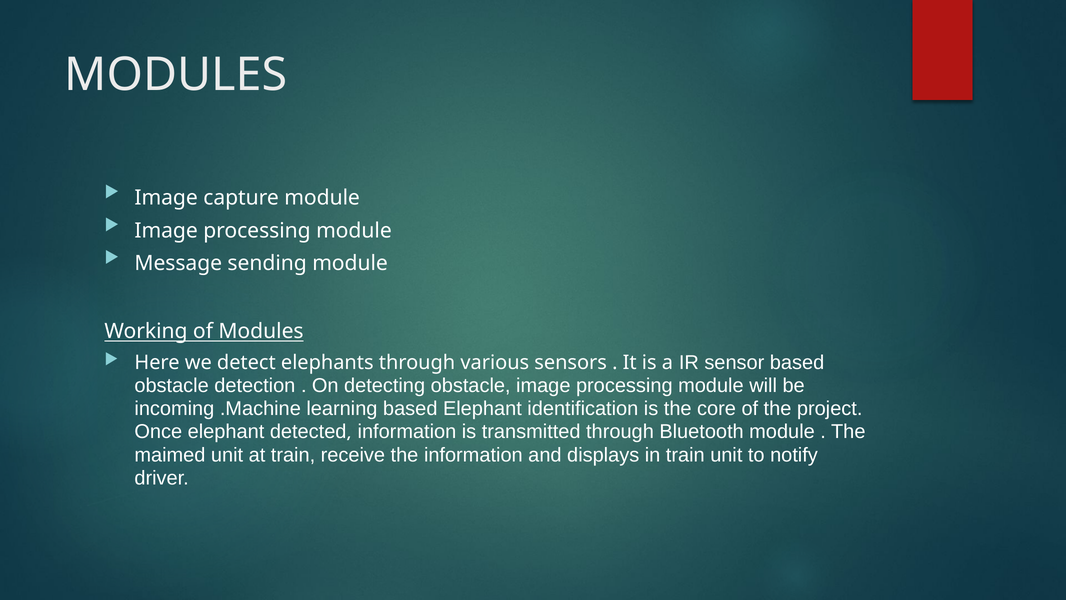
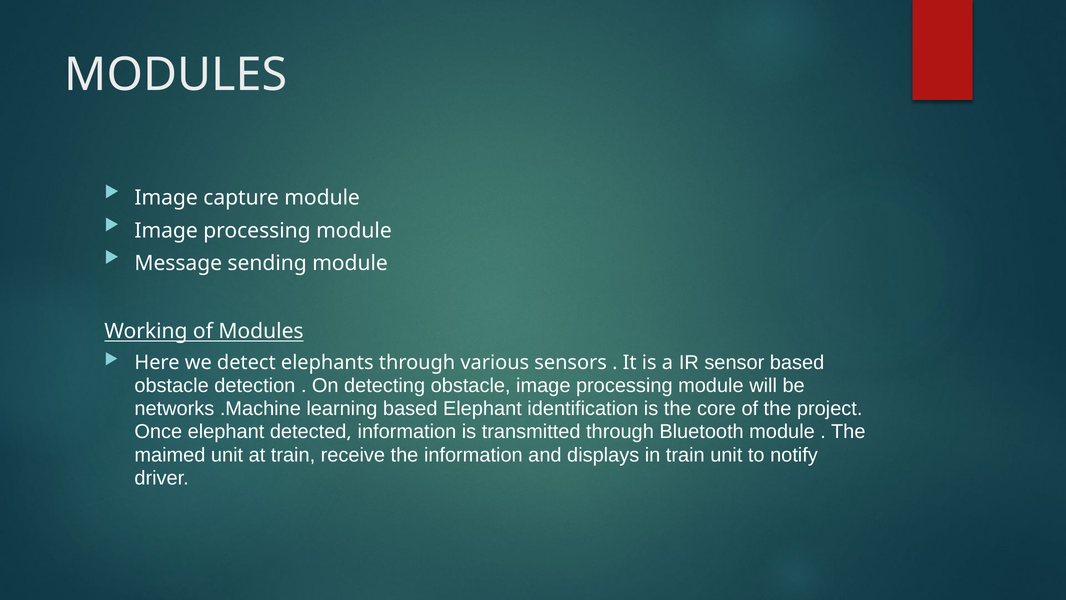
incoming: incoming -> networks (174, 408)
